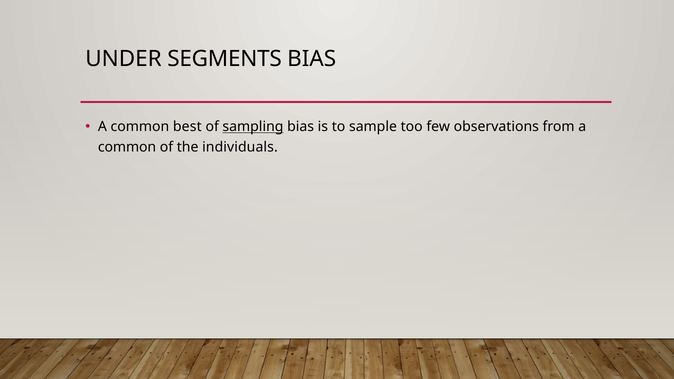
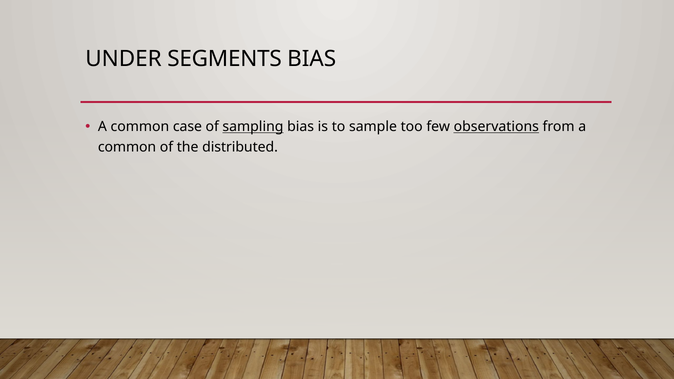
best: best -> case (187, 127)
observations underline: none -> present (496, 127)
individuals: individuals -> distributed (240, 147)
